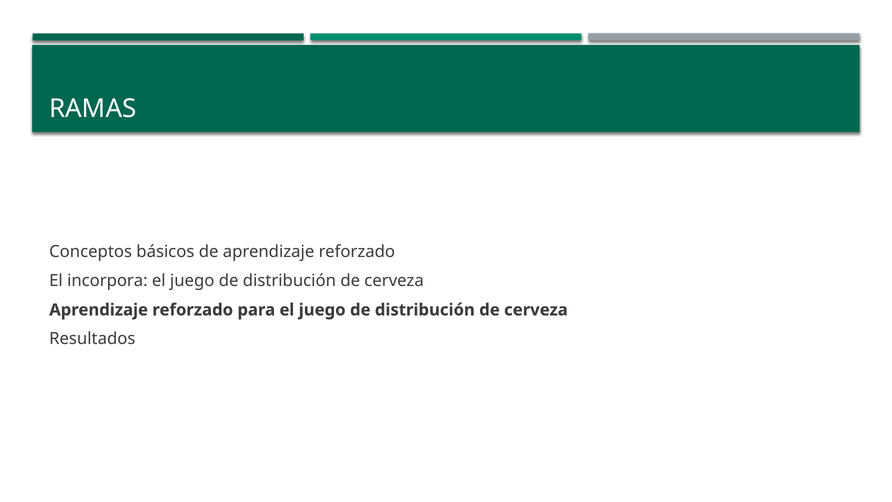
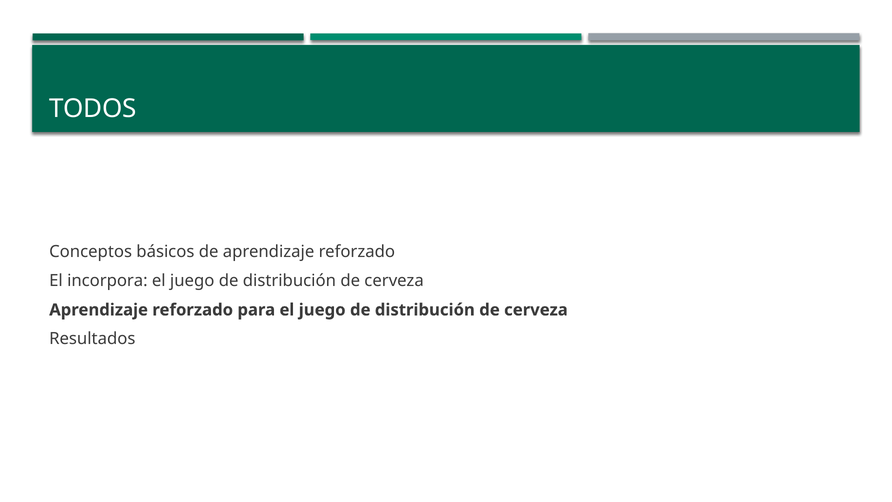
RAMAS: RAMAS -> TODOS (93, 108)
